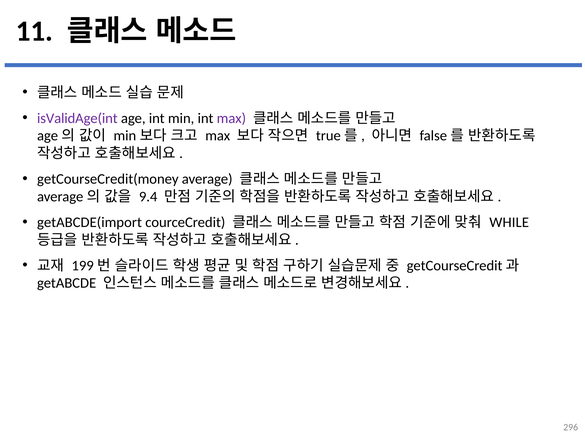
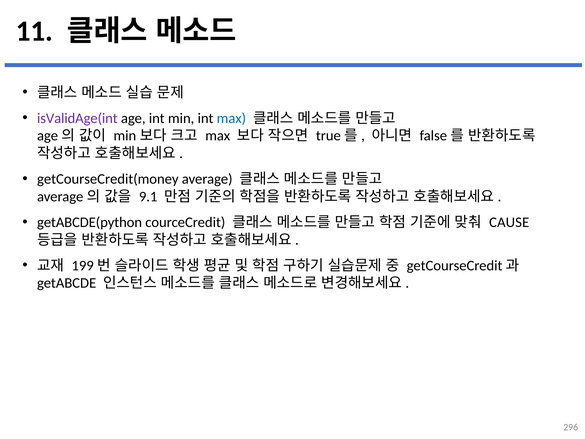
max colour: purple -> blue (231, 118)
9.4: 9.4 -> 9.1 (148, 196)
getABCDE(import: getABCDE(import -> getABCDE(python (90, 222)
WHILE: WHILE -> CAUSE (509, 222)
